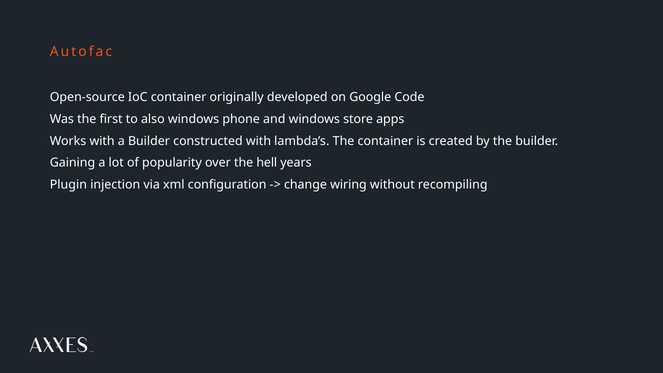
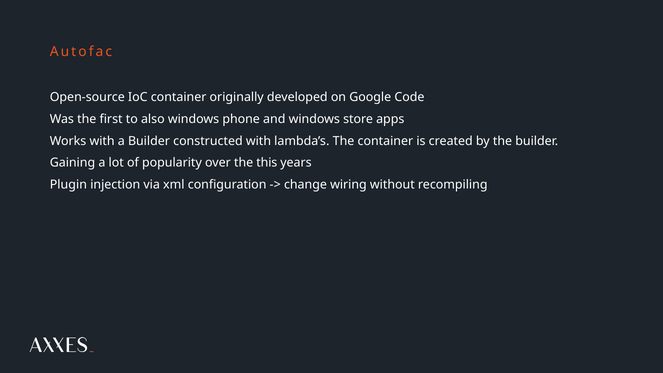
hell: hell -> this (267, 163)
